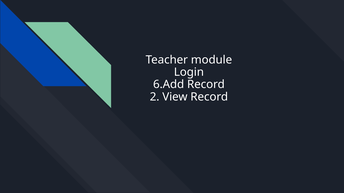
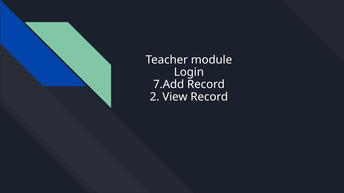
6.Add: 6.Add -> 7.Add (169, 85)
